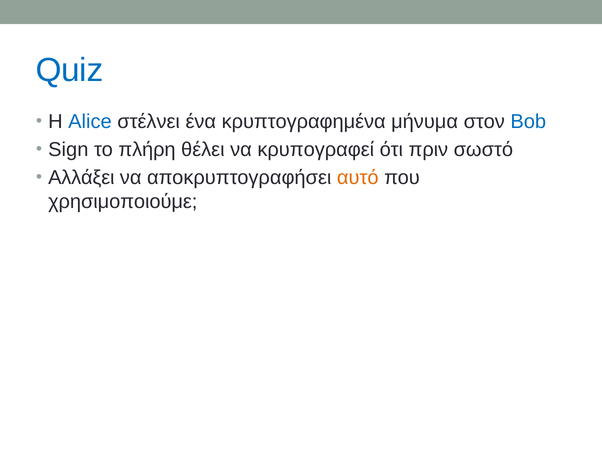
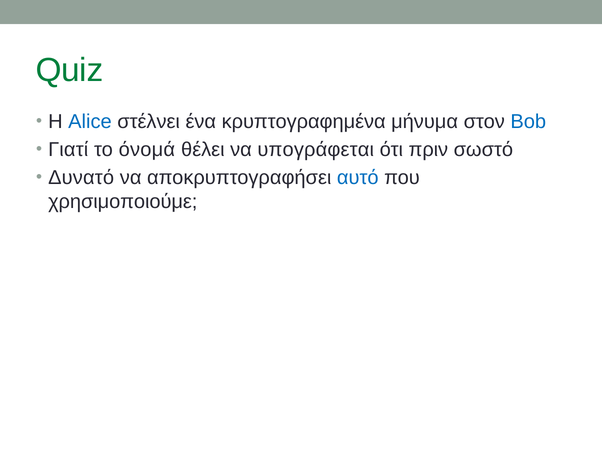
Quiz colour: blue -> green (69, 70)
Sign: Sign -> Γιατί (68, 150)
πλήρη: πλήρη -> όνομά (147, 150)
κρυπογραφεί: κρυπογραφεί -> υπογράφεται (316, 150)
Αλλάξει: Αλλάξει -> Δυνατό (81, 178)
αυτό colour: orange -> blue (358, 178)
